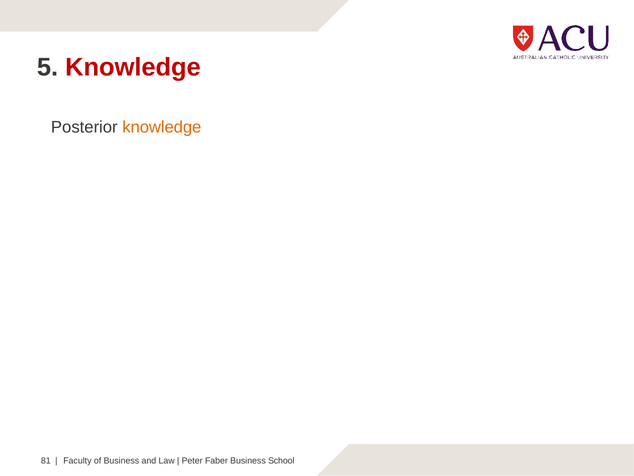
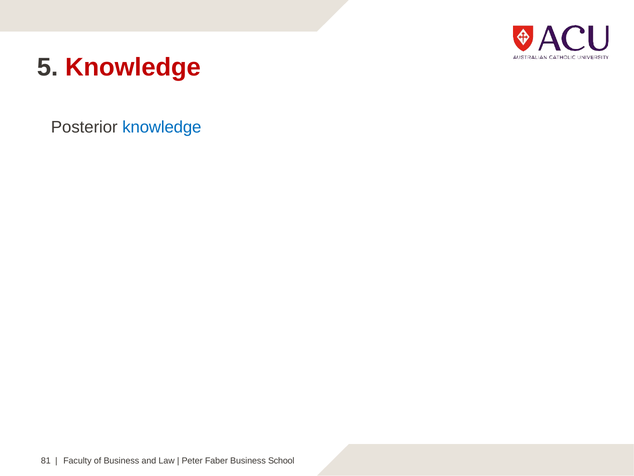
knowledge colour: orange -> blue (162, 127)
